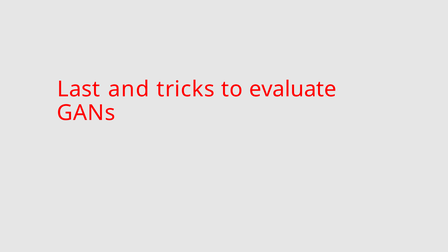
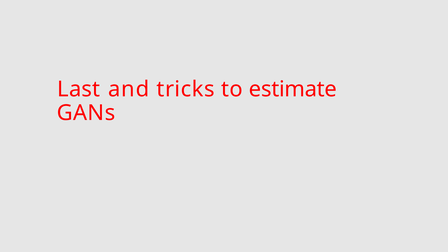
evaluate: evaluate -> estimate (293, 89)
